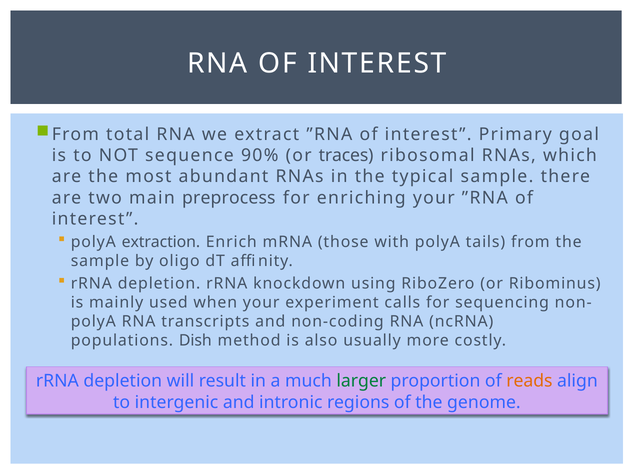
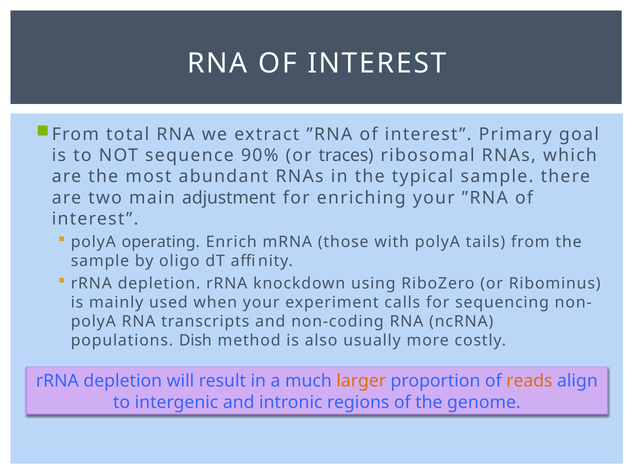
preprocess: preprocess -> adjustment (229, 198)
extraction: extraction -> operating (161, 242)
larger colour: green -> orange (361, 381)
